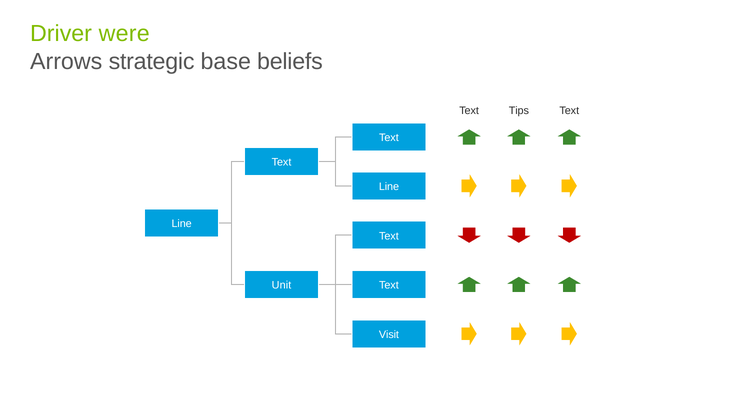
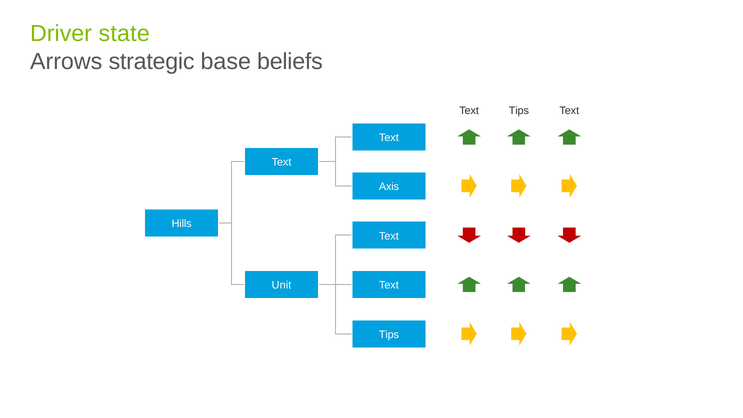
were: were -> state (124, 34)
Line: Line -> Axis (389, 187)
Line: Line -> Hills (182, 224)
Visit: Visit -> Tips (389, 334)
